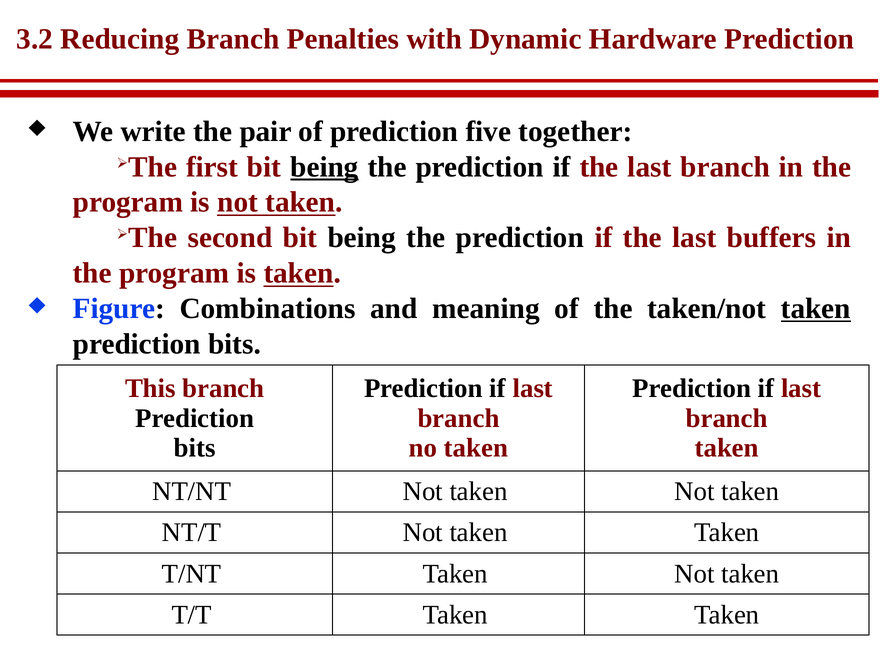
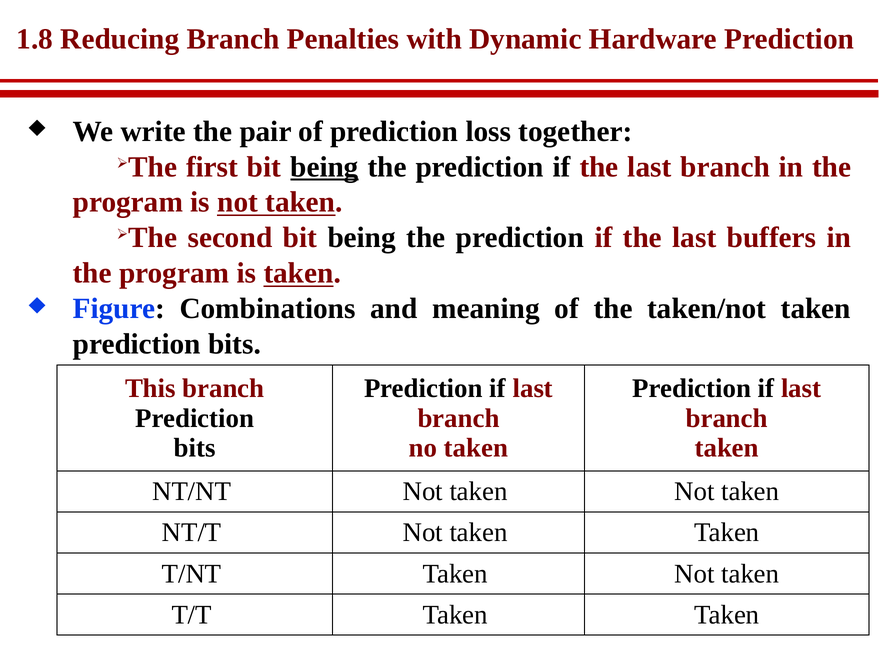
3.2: 3.2 -> 1.8 (35, 39)
five: five -> loss (488, 131)
taken underline: present -> none (816, 309)
